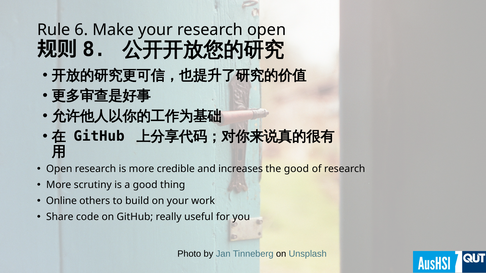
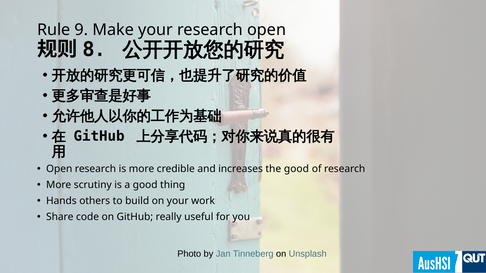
6: 6 -> 9 (81, 30)
Online: Online -> Hands (61, 201)
